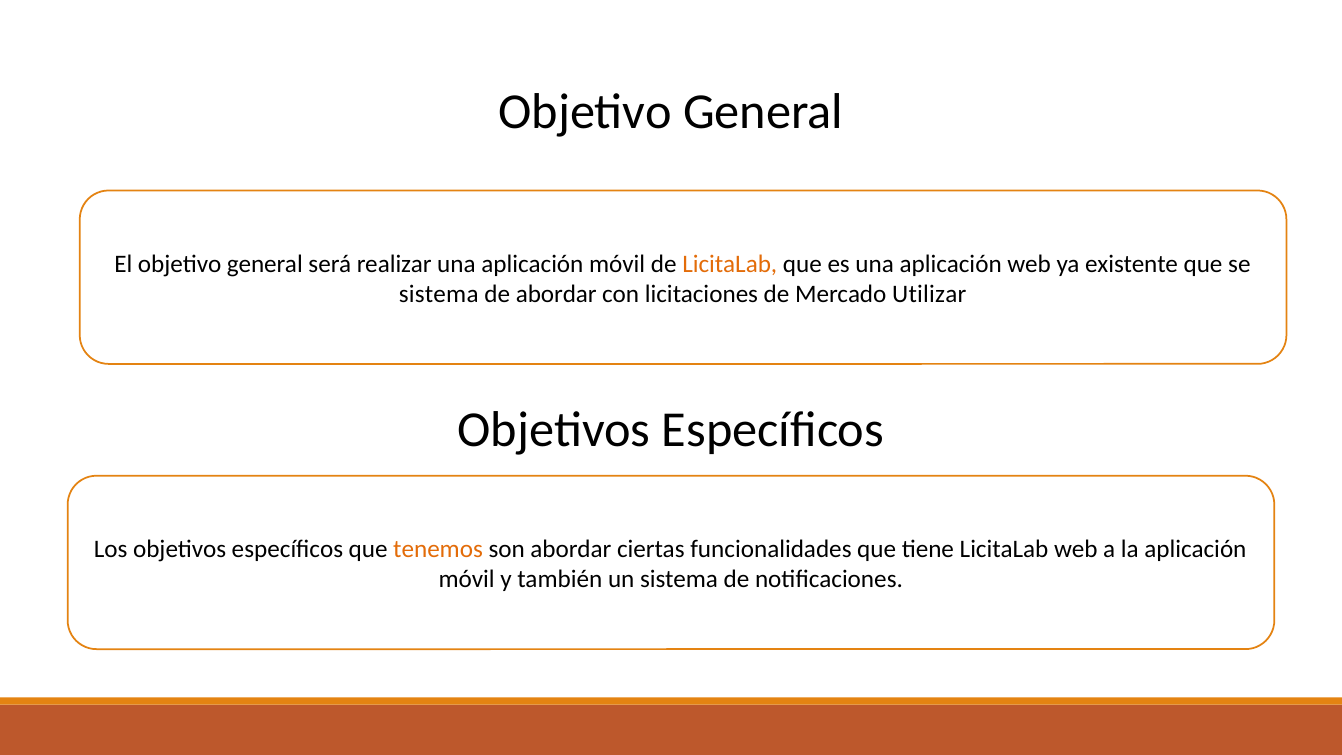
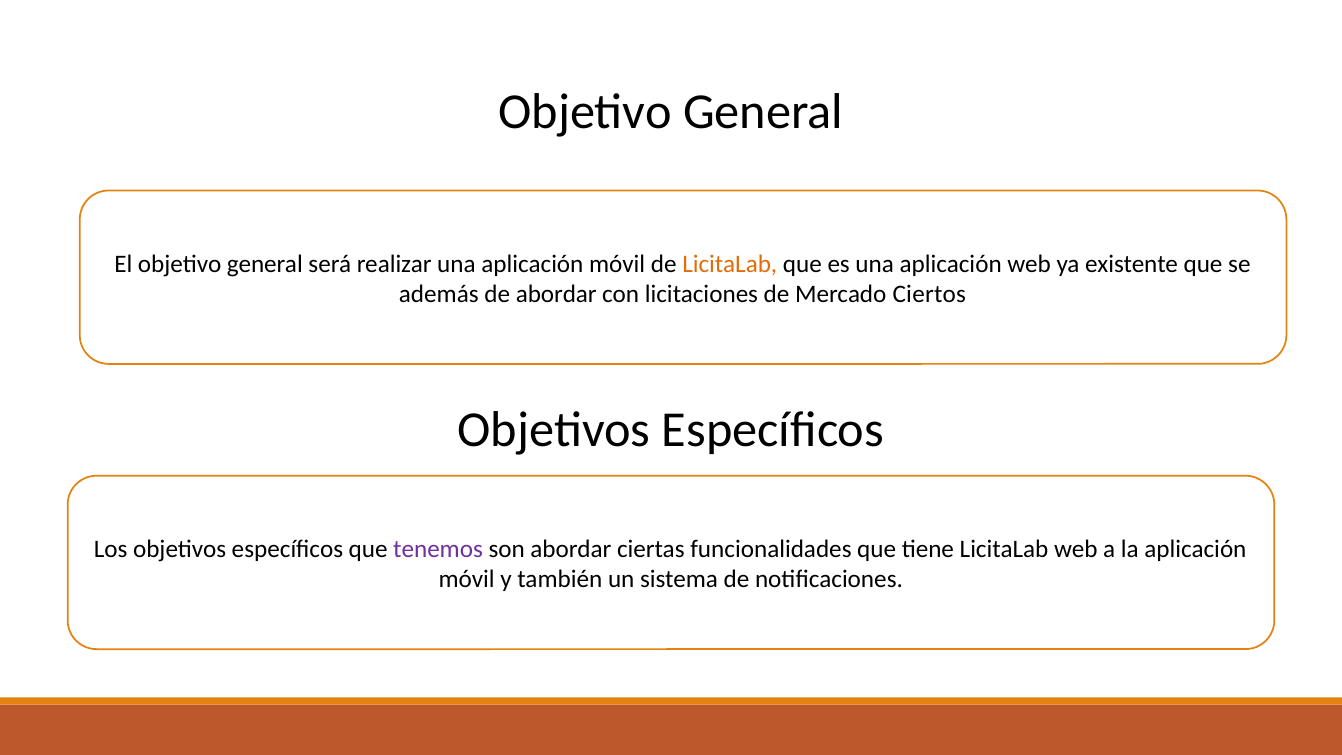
sistema: sistema -> además (439, 294)
Utilizar: Utilizar -> Ciertos (929, 294)
tenemos colour: orange -> purple (438, 549)
